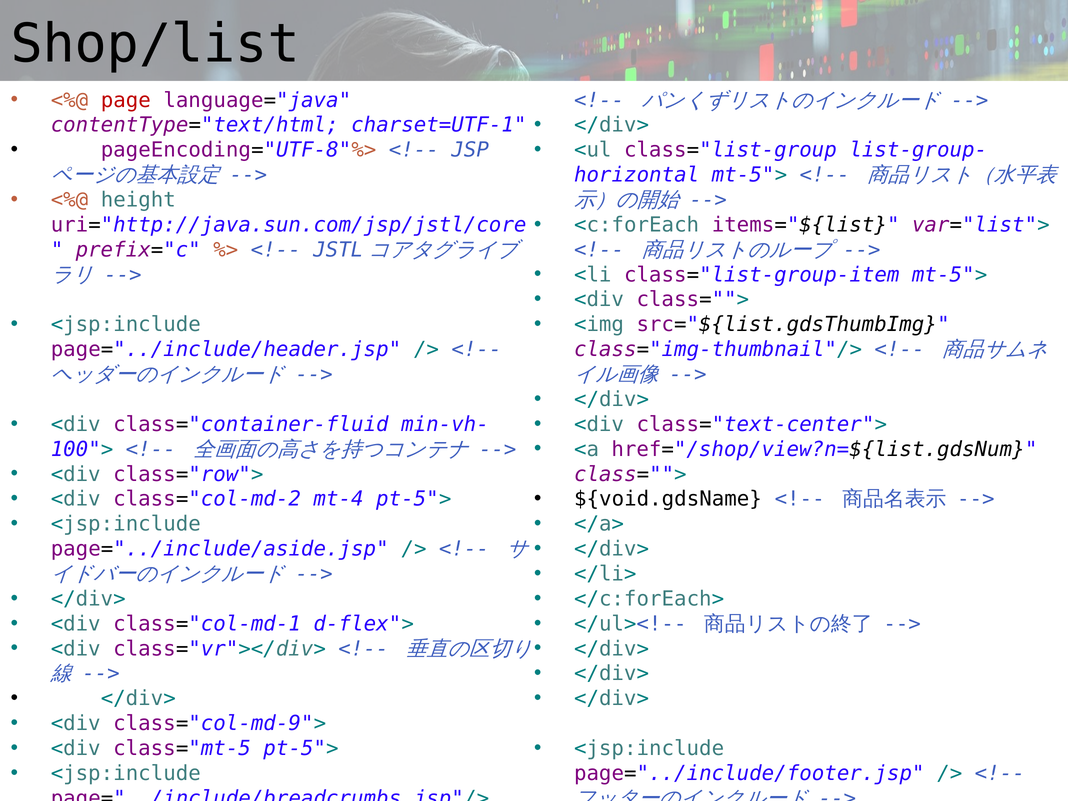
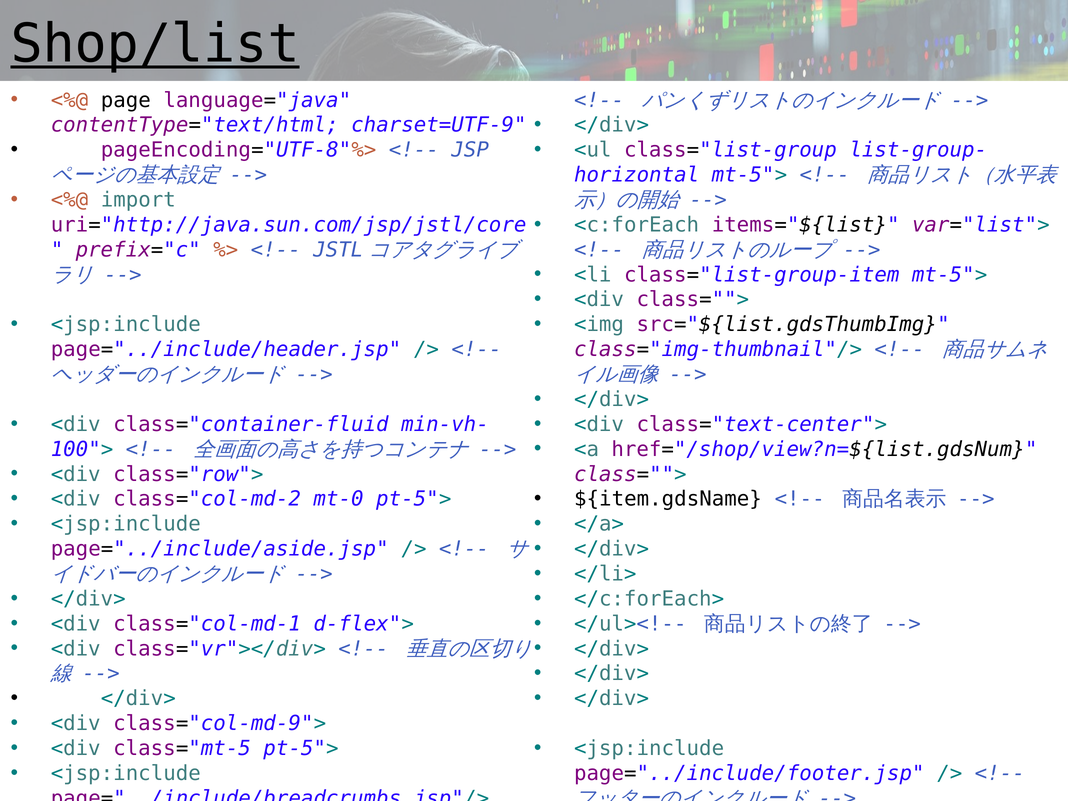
Shop/list underline: none -> present (155, 44)
page colour: red -> black (126, 100)
charset=UTF-1: charset=UTF-1 -> charset=UTF-9 (439, 125)
height: height -> import (138, 200)
mt-4: mt-4 -> mt-0 (339, 499)
${void.gdsName: ${void.gdsName -> ${item.gdsName (668, 499)
